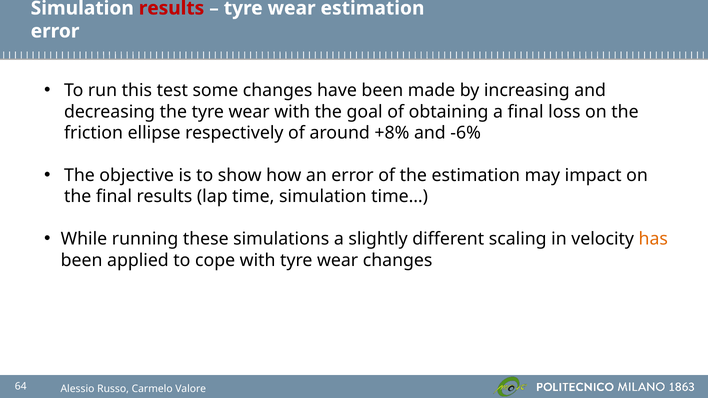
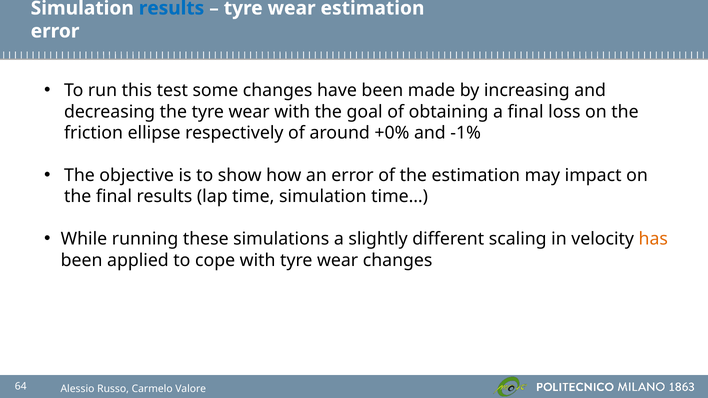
results colour: red -> blue (171, 8)
+8%: +8% -> +0% (392, 133)
-6%: -6% -> -1% (466, 133)
